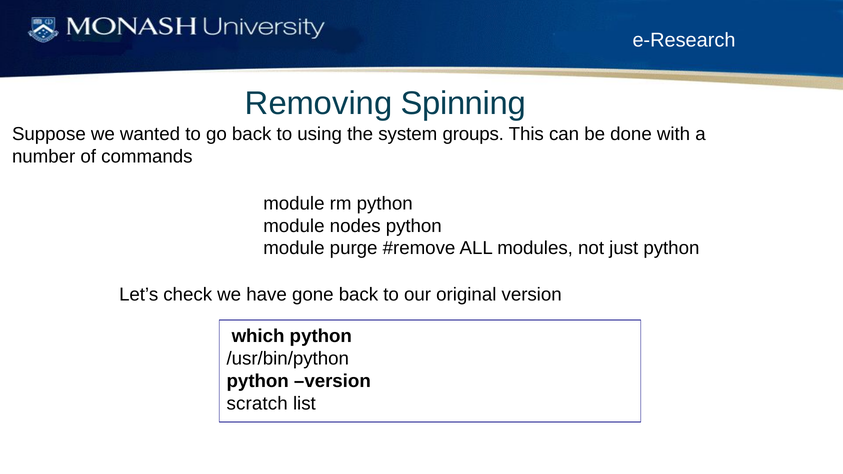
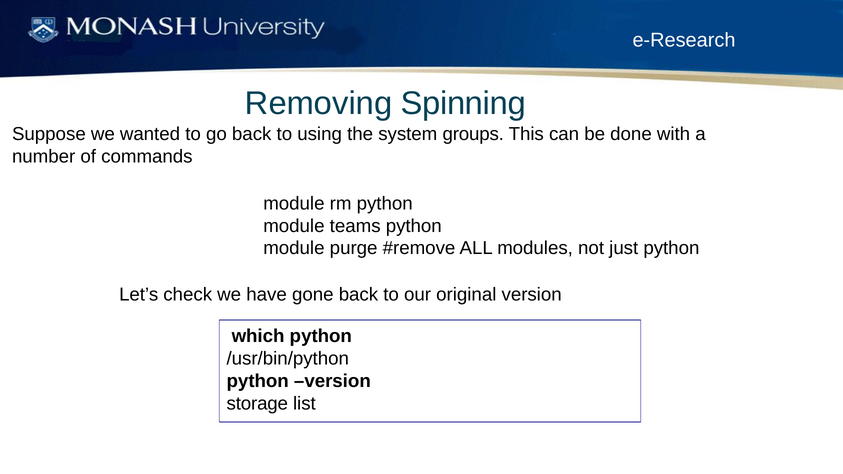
nodes: nodes -> teams (355, 226)
scratch: scratch -> storage (257, 404)
